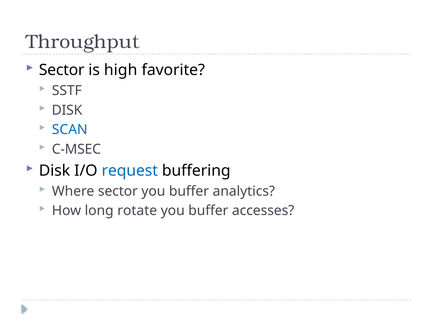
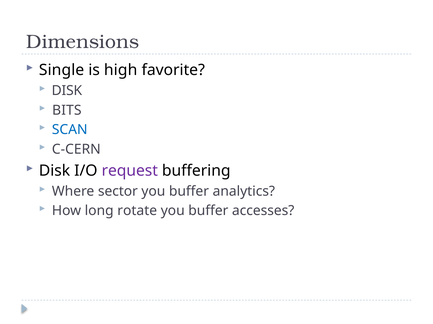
Throughput: Throughput -> Dimensions (83, 42)
Sector: Sector -> Single (62, 70)
SSTF: SSTF -> DISK (67, 91)
DISK: DISK -> BITS (67, 110)
C-MSEC: C-MSEC -> C-CERN (76, 150)
request colour: blue -> purple (130, 171)
